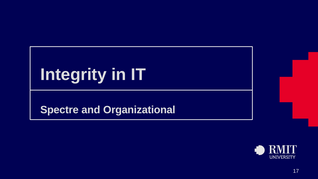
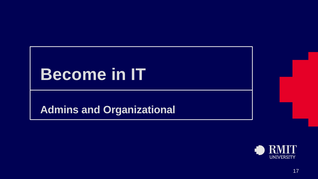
Integrity: Integrity -> Become (73, 75)
Spectre: Spectre -> Admins (59, 110)
